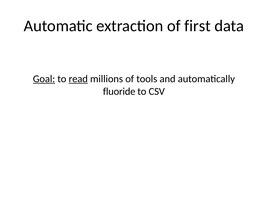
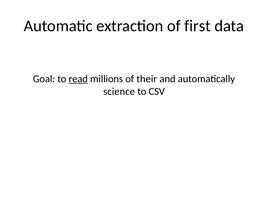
Goal underline: present -> none (44, 79)
tools: tools -> their (147, 79)
fluoride: fluoride -> science (119, 91)
